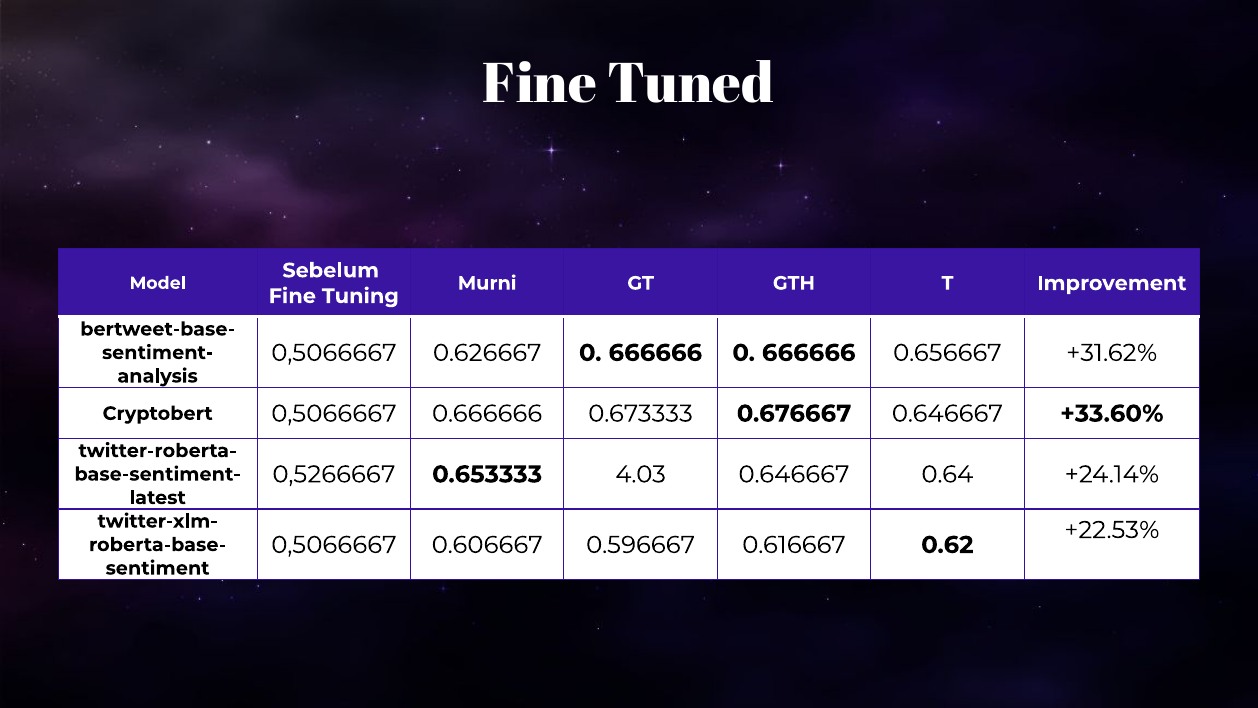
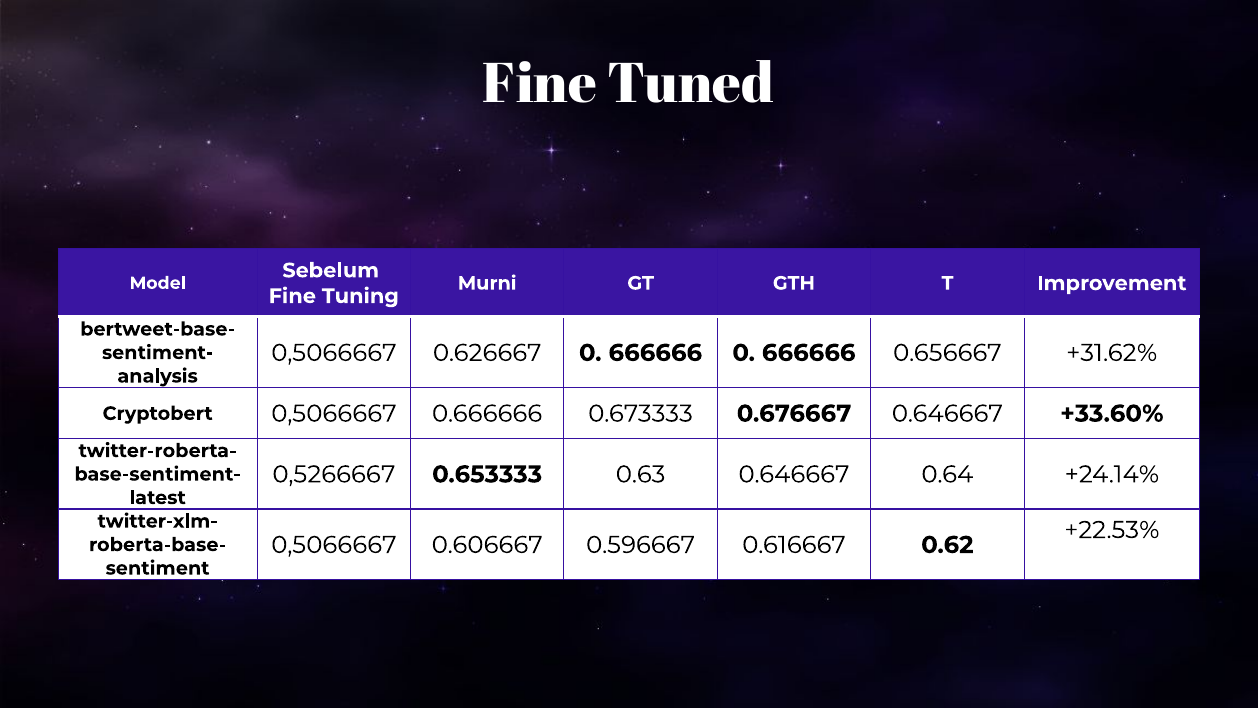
4.03: 4.03 -> 0.63 (641, 474)
